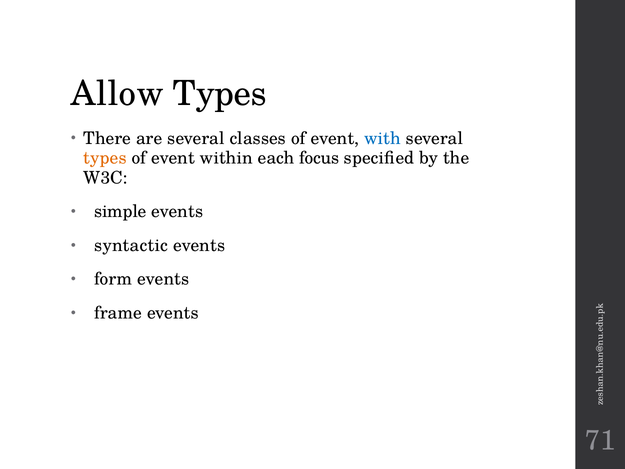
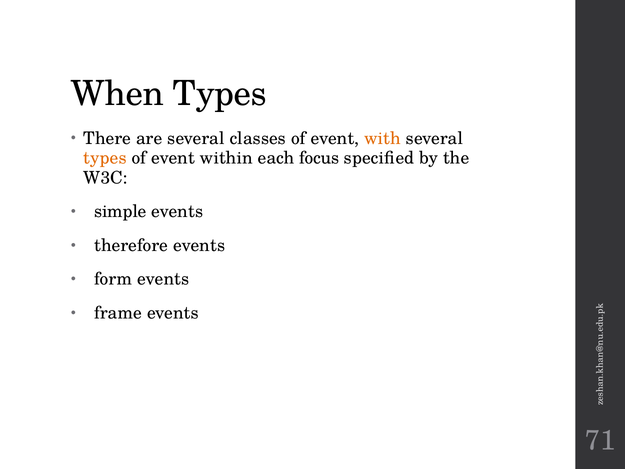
Allow: Allow -> When (118, 93)
with colour: blue -> orange (383, 138)
syntactic: syntactic -> therefore (131, 245)
